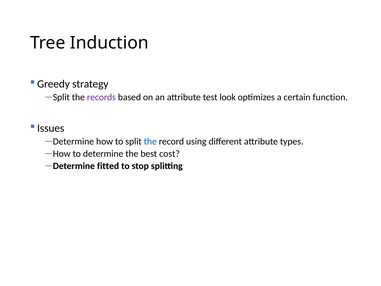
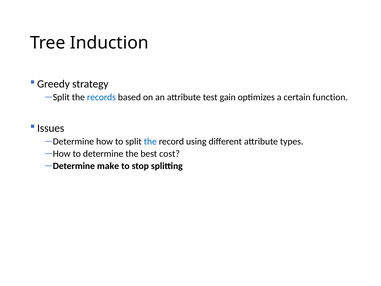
records colour: purple -> blue (101, 97)
look: look -> gain (228, 97)
fitted: fitted -> make (108, 166)
